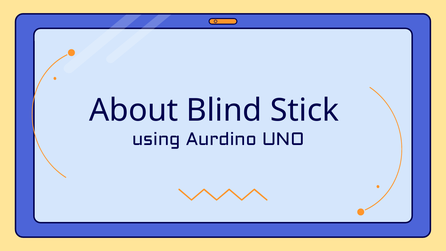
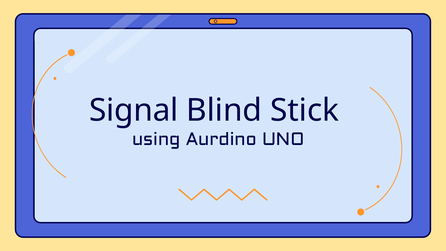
About: About -> Signal (134, 110)
